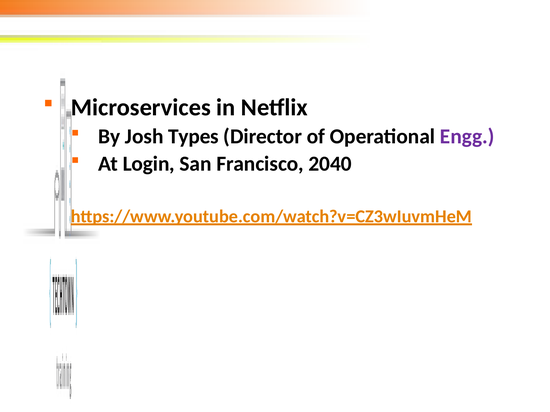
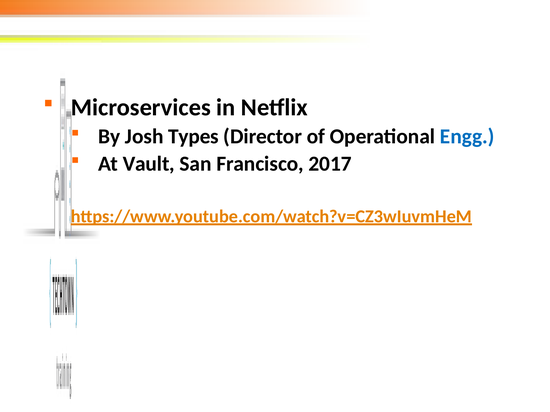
Engg colour: purple -> blue (467, 137)
Login: Login -> Vault (149, 164)
2040: 2040 -> 2017 (330, 164)
